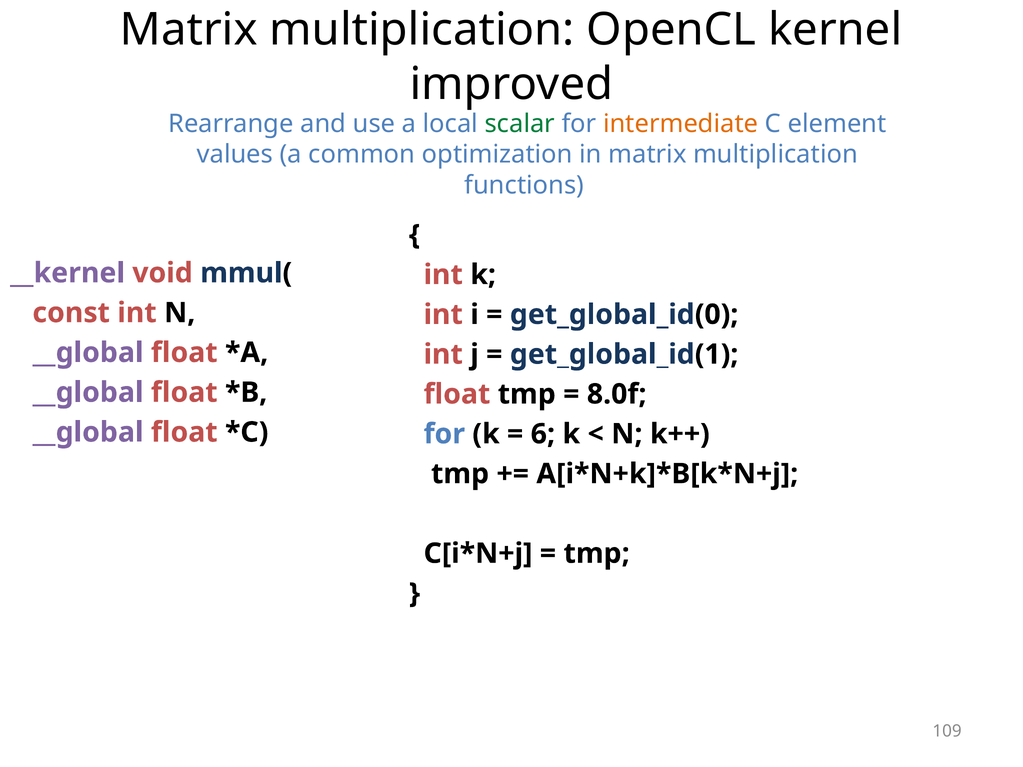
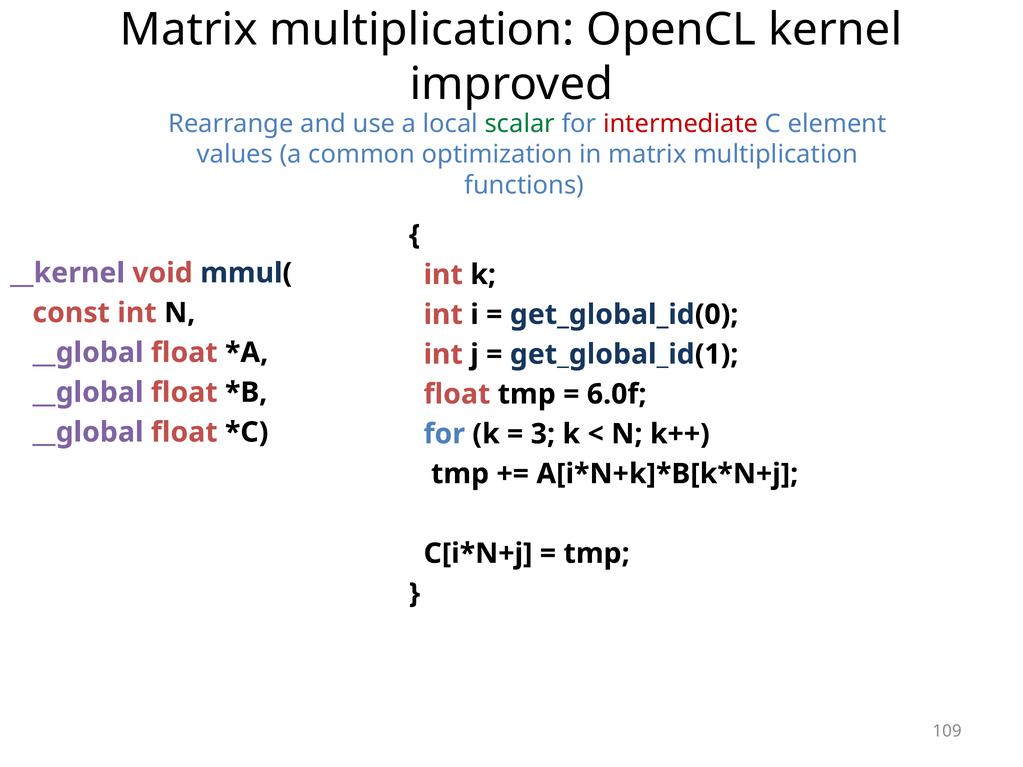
intermediate colour: orange -> red (681, 124)
8.0f: 8.0f -> 6.0f (617, 394)
6: 6 -> 3 (543, 434)
